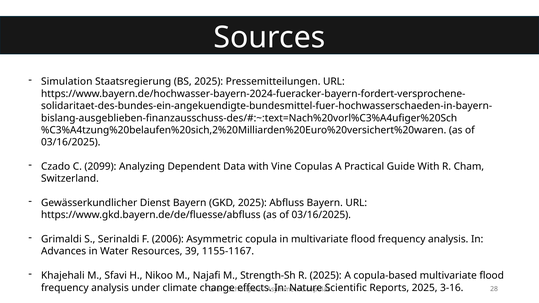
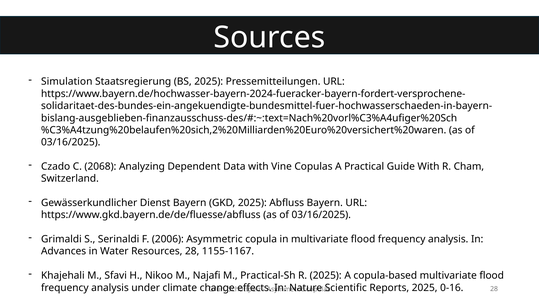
2099: 2099 -> 2068 (100, 167)
Resources 39: 39 -> 28 (192, 251)
Strength-Sh: Strength-Sh -> Practical-Sh (268, 276)
3-16: 3-16 -> 0-16 (452, 288)
